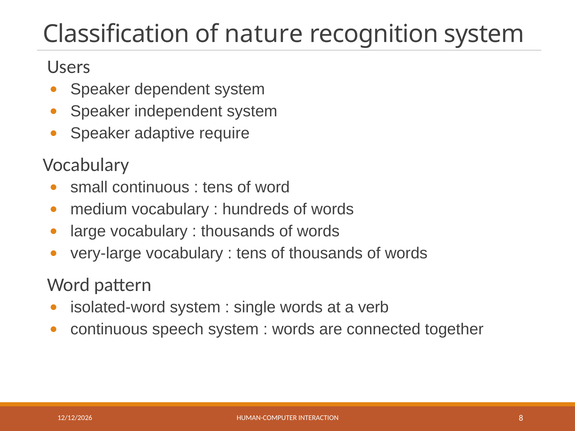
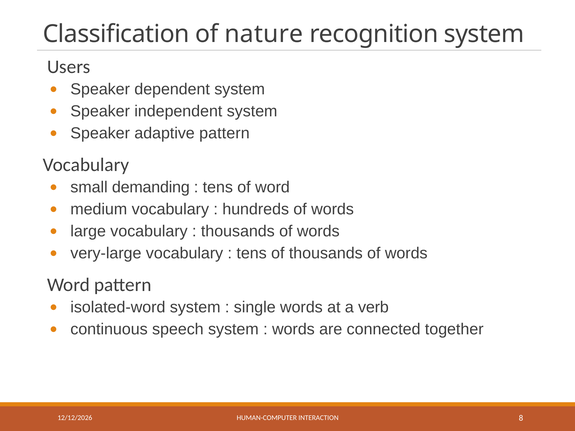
adaptive require: require -> pattern (224, 133)
small continuous: continuous -> demanding (151, 187)
